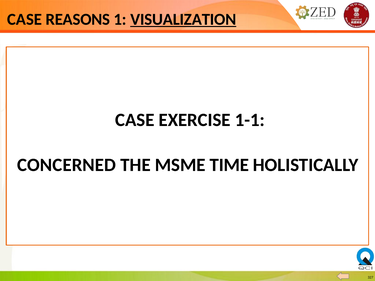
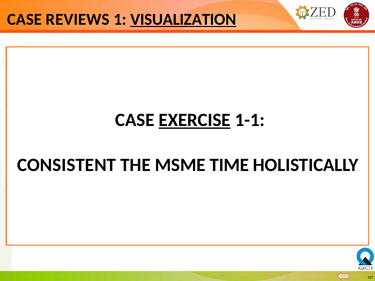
REASONS: REASONS -> REVIEWS (78, 19)
EXERCISE underline: none -> present (195, 120)
CONCERNED: CONCERNED -> CONSISTENT (67, 165)
